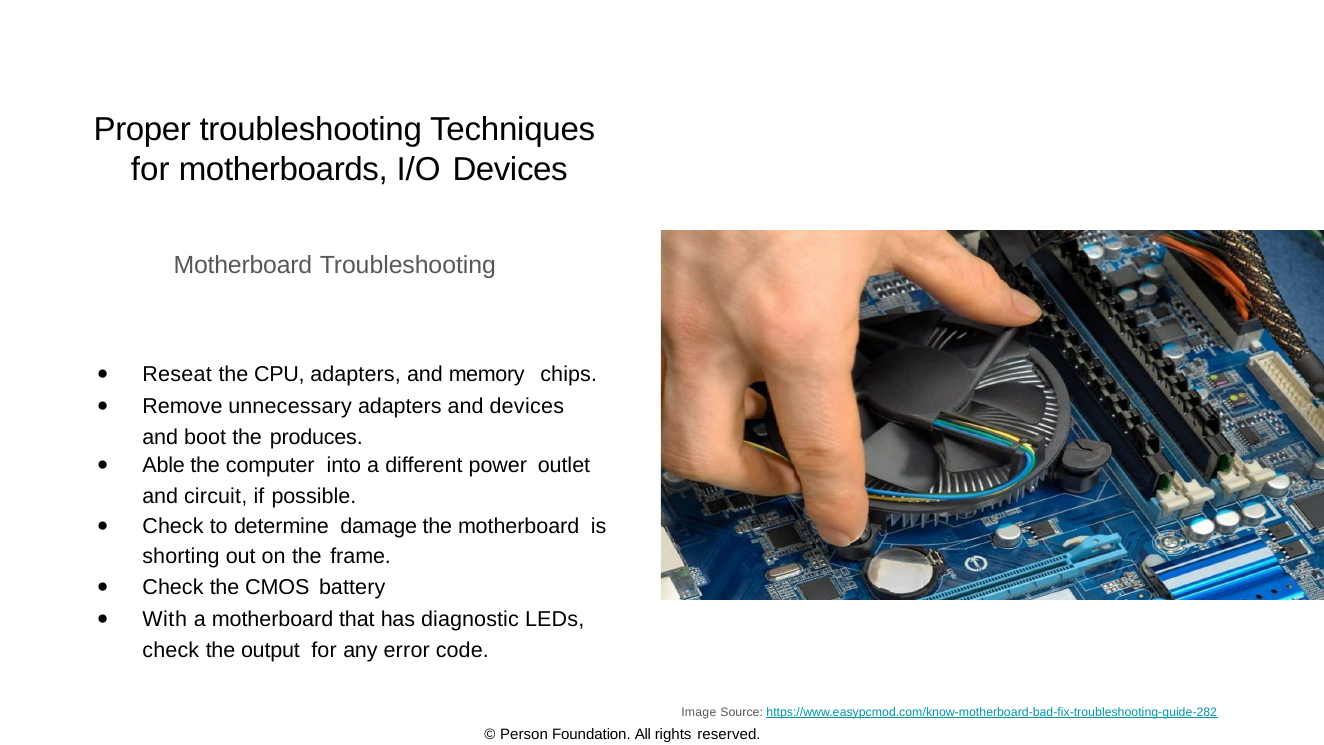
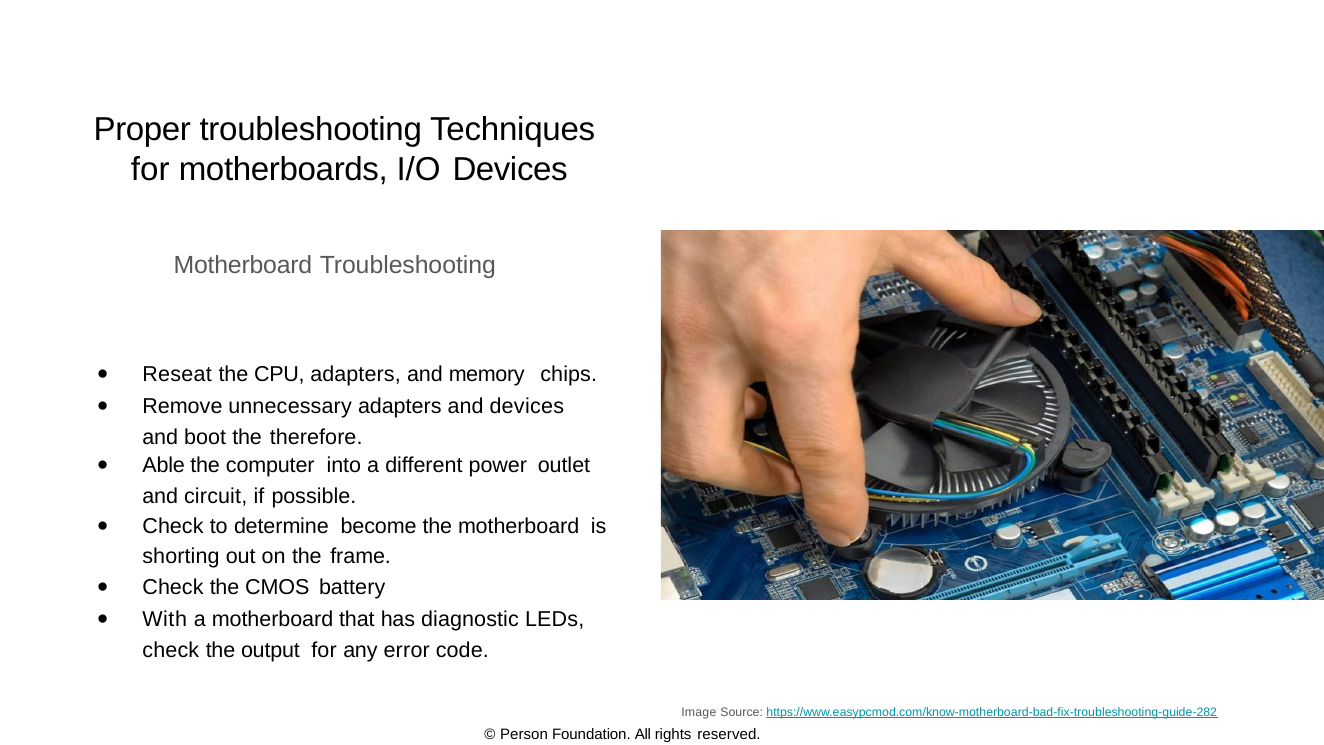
produces: produces -> therefore (316, 437)
damage: damage -> become (379, 526)
